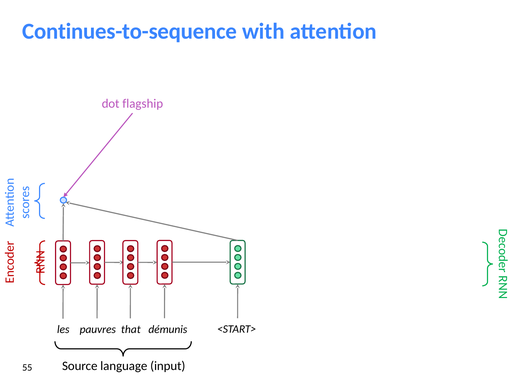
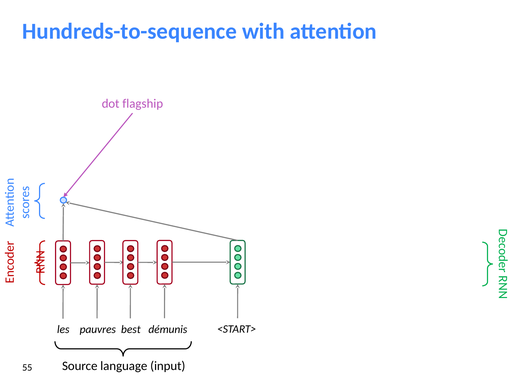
Continues-to-sequence: Continues-to-sequence -> Hundreds-to-sequence (130, 31)
that: that -> best (131, 329)
